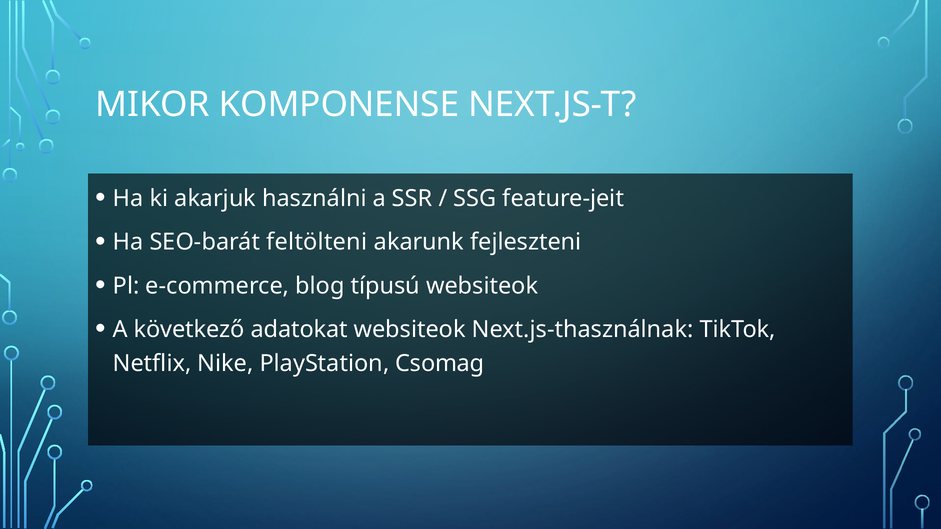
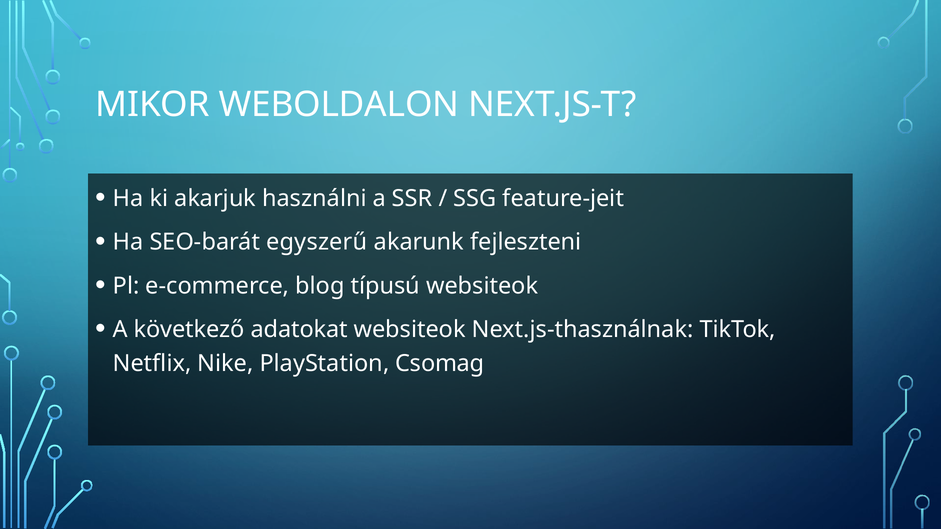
KOMPONENSE: KOMPONENSE -> WEBOLDALON (339, 105)
feltölteni: feltölteni -> egyszerű (317, 242)
